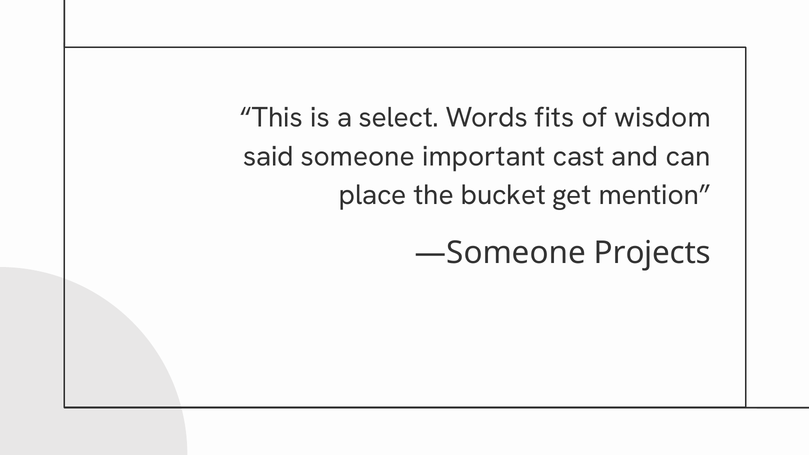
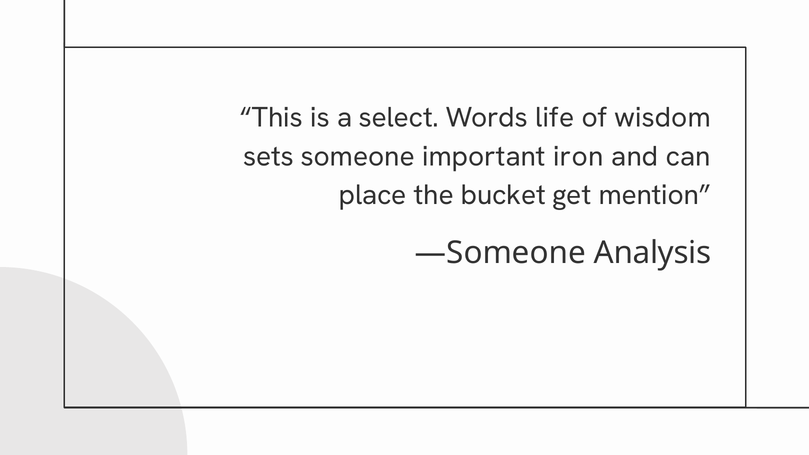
fits: fits -> life (555, 118)
said: said -> sets (269, 156)
cast: cast -> iron (578, 156)
Projects: Projects -> Analysis (653, 253)
